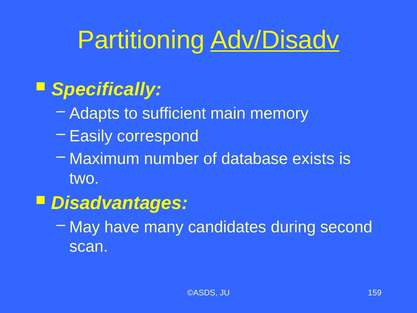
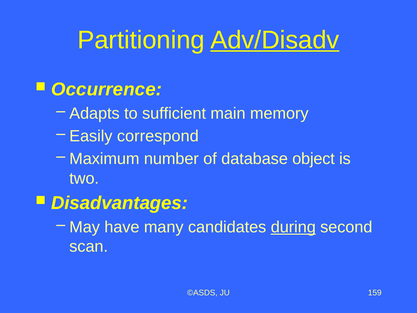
Specifically: Specifically -> Occurrence (107, 89)
exists: exists -> object (314, 159)
during underline: none -> present (293, 227)
